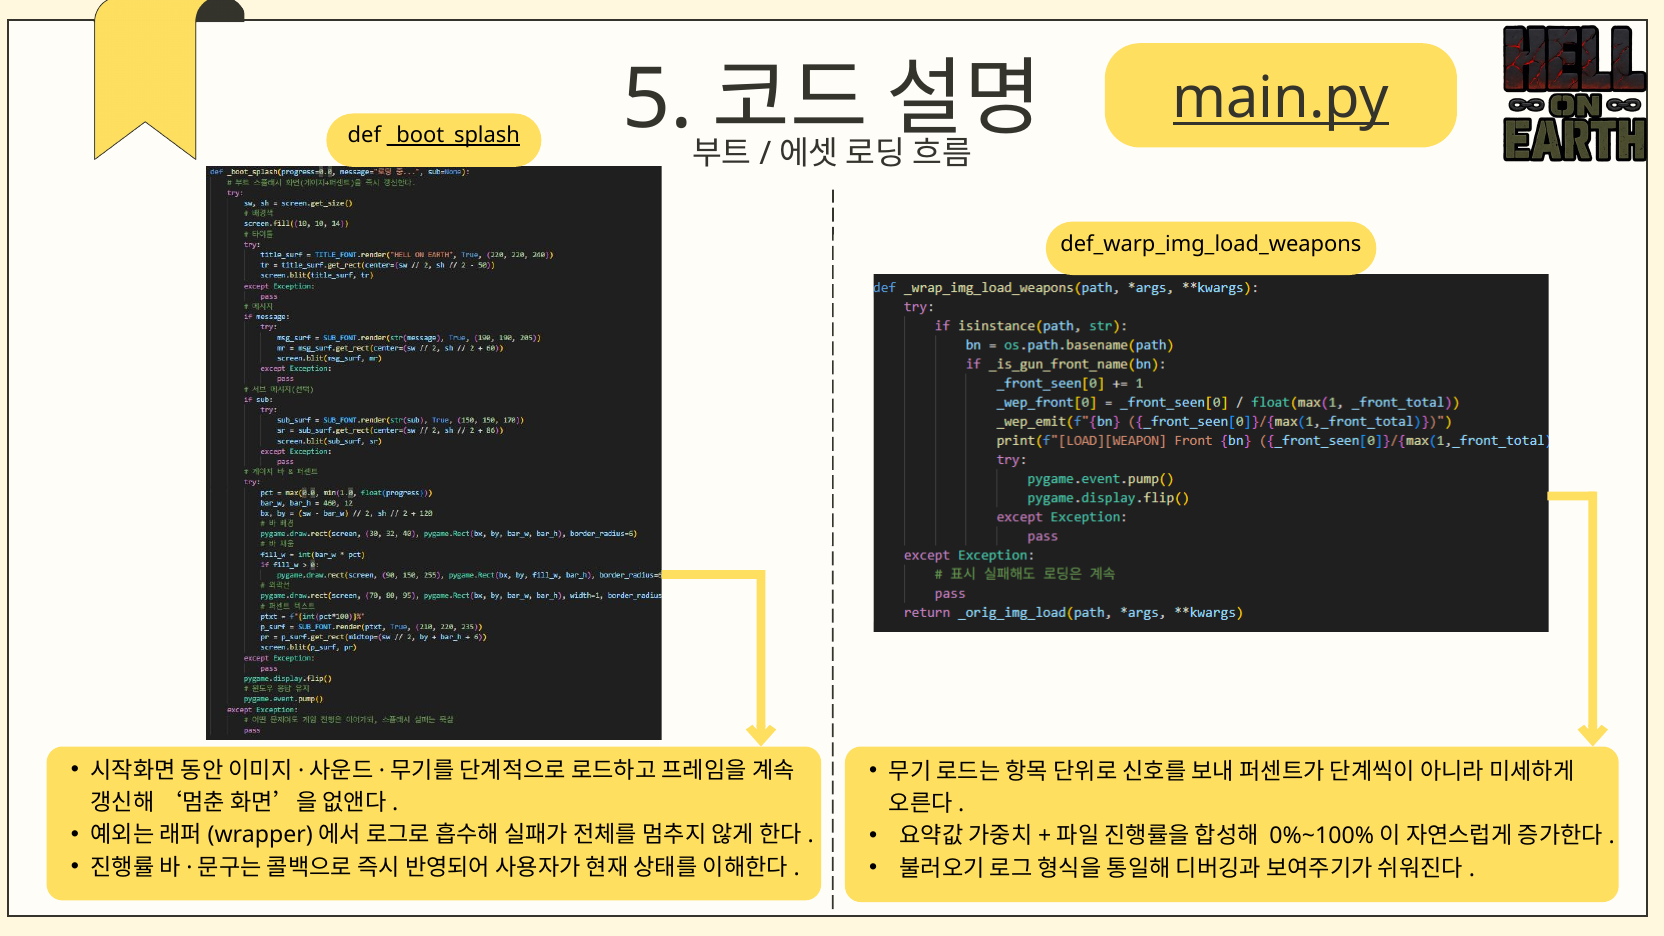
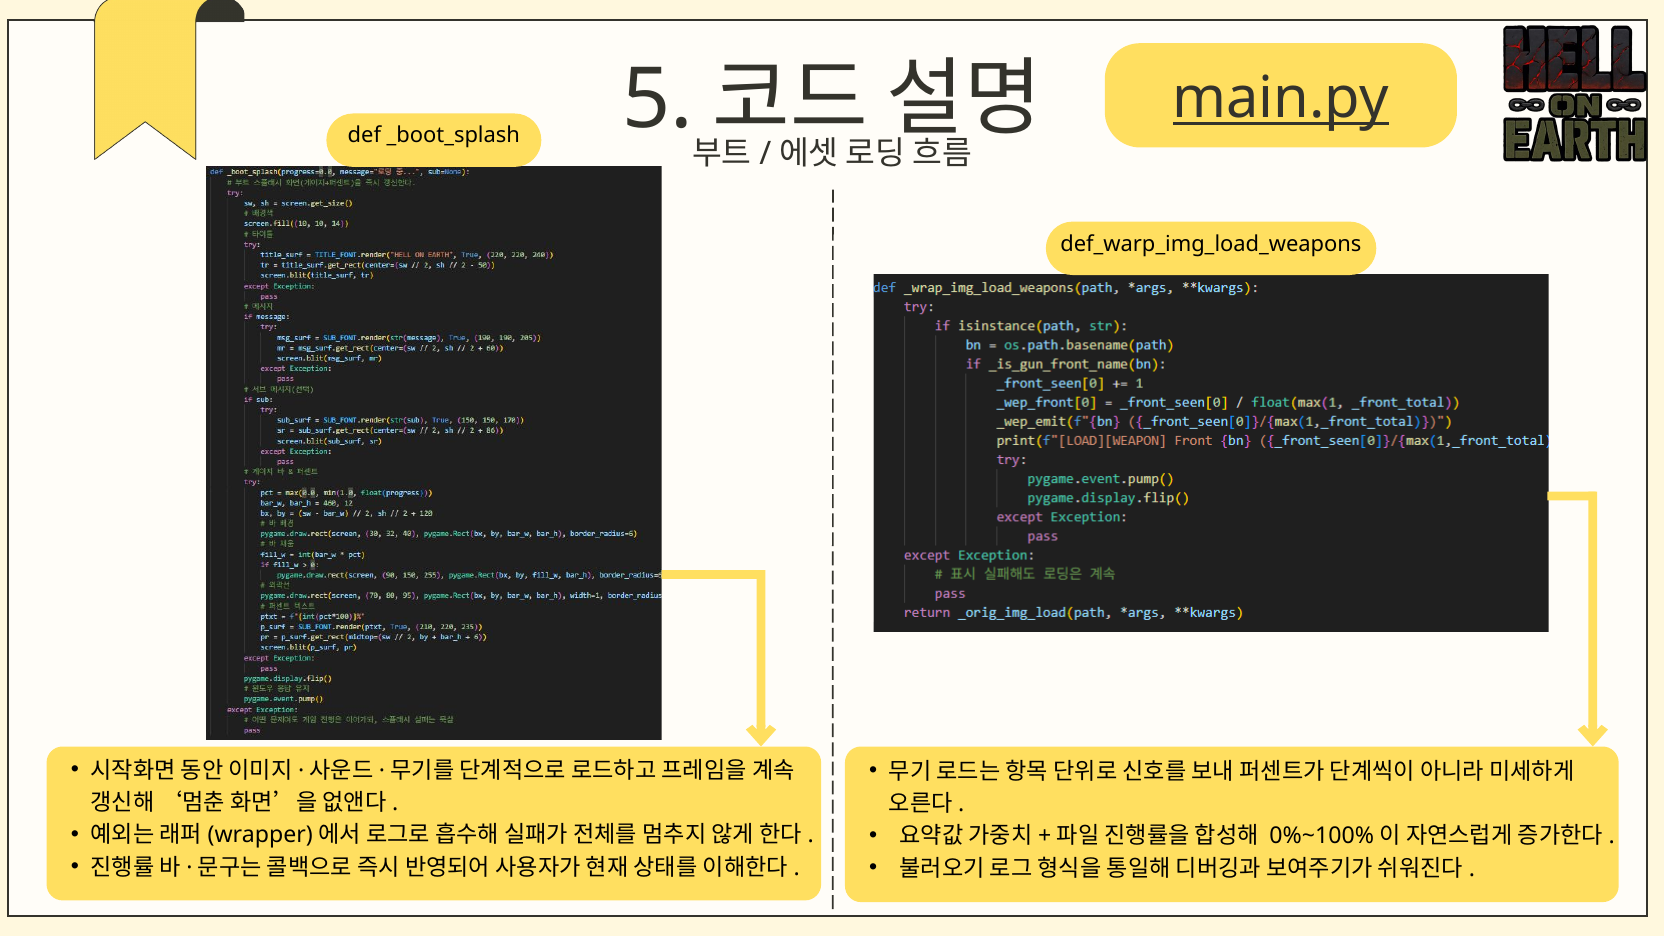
_boot_splash underline: present -> none (453, 136)
